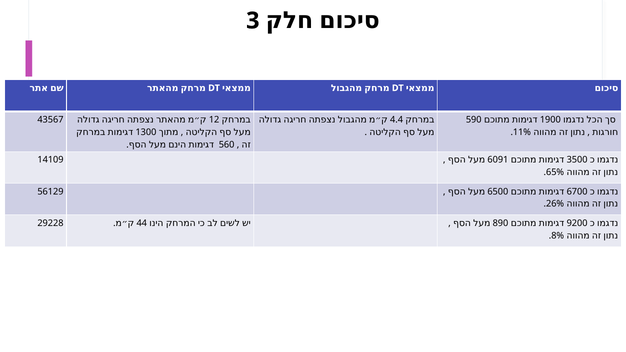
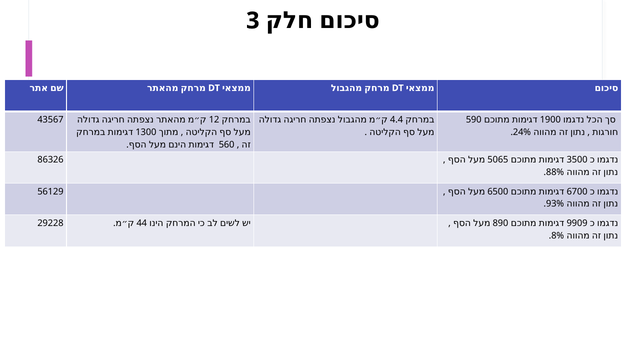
11%: 11% -> 24% (522, 132)
14109: 14109 -> 86326 (50, 160)
6091: 6091 -> 5065 (498, 160)
65%: 65% -> 88% (555, 172)
26%: 26% -> 93% (555, 204)
9200: 9200 -> 9909 (577, 223)
